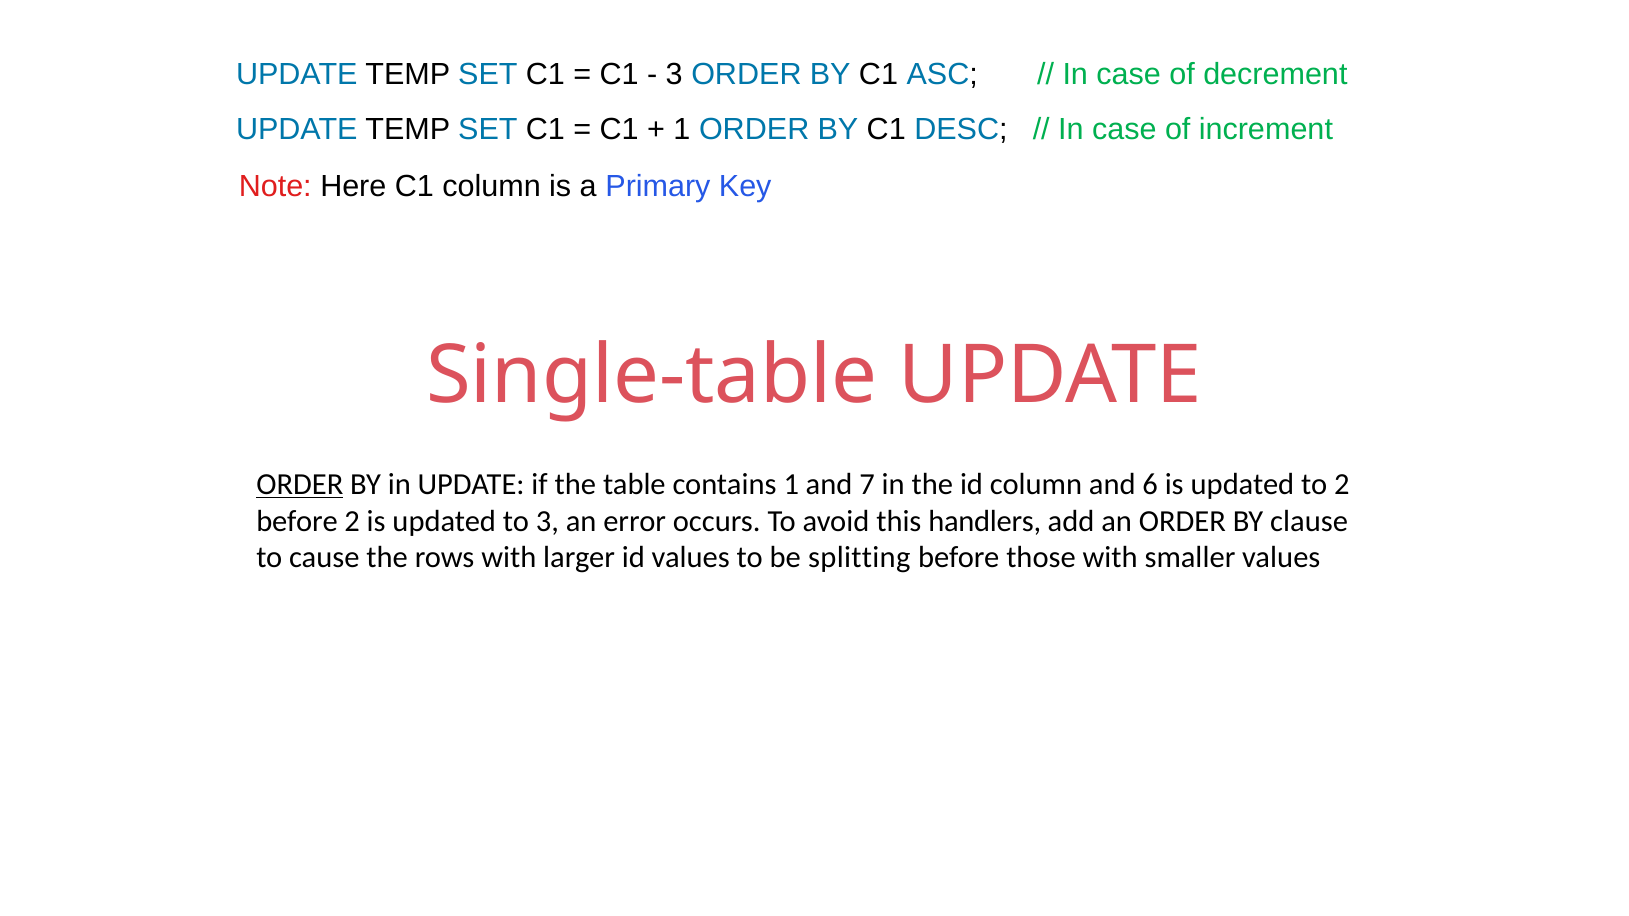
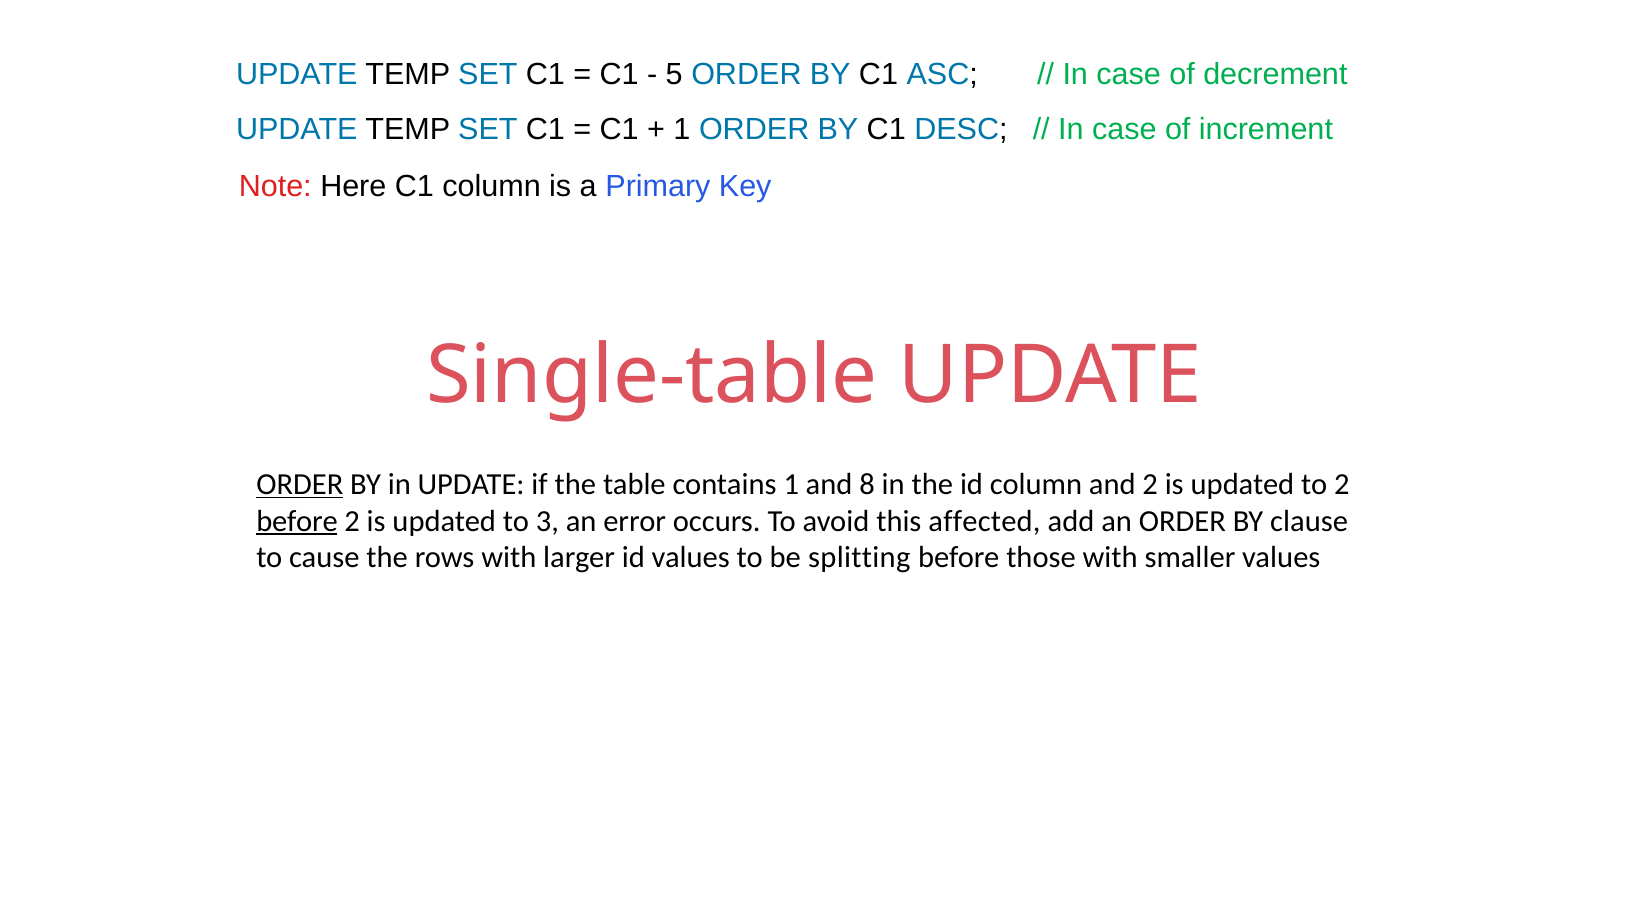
3: 3 -> 5 (674, 75)
7: 7 -> 8 (867, 485)
and 6: 6 -> 2 (1150, 485)
before underline: none -> present (297, 521)
handlers: handlers -> affected (984, 521)
